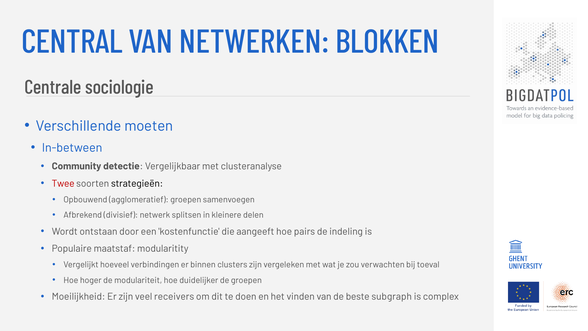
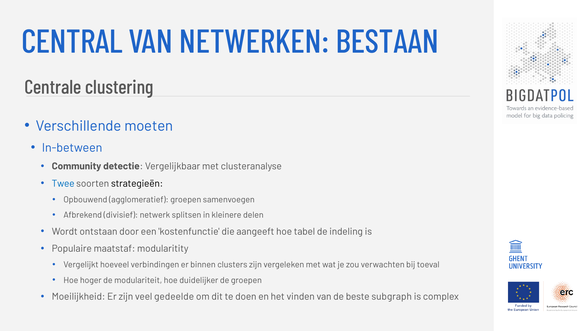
BLOKKEN: BLOKKEN -> BESTAAN (387, 42)
sociologie: sociologie -> clustering (119, 87)
Twee colour: red -> blue (63, 183)
pairs: pairs -> tabel (304, 231)
receivers: receivers -> gedeelde (174, 296)
